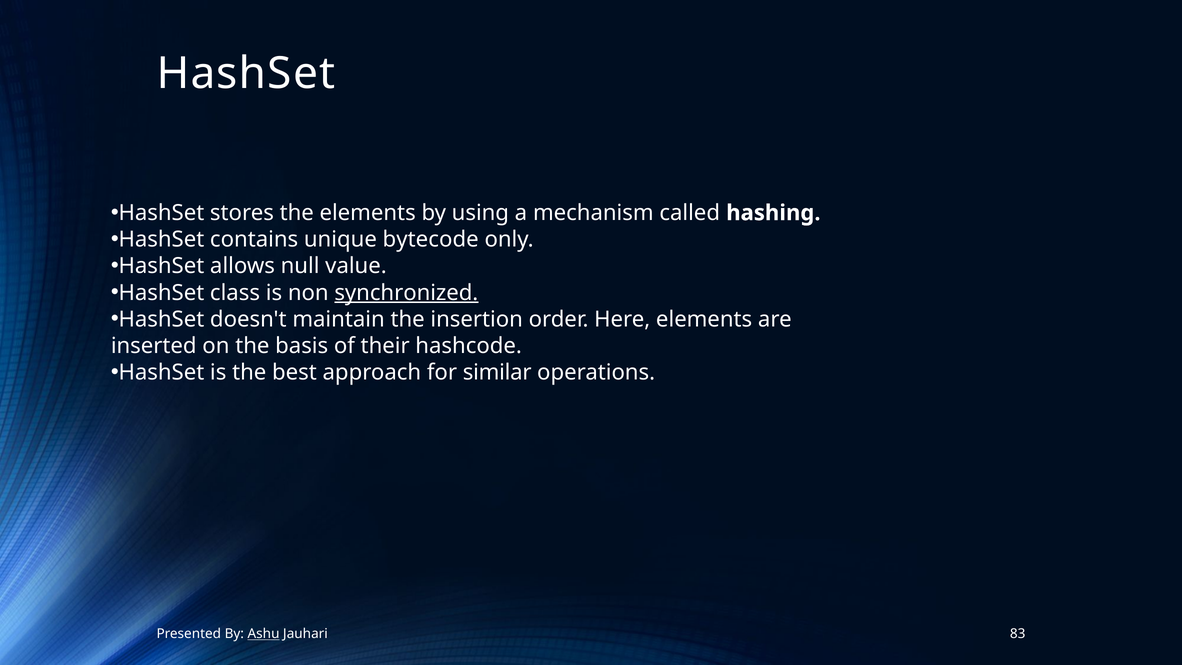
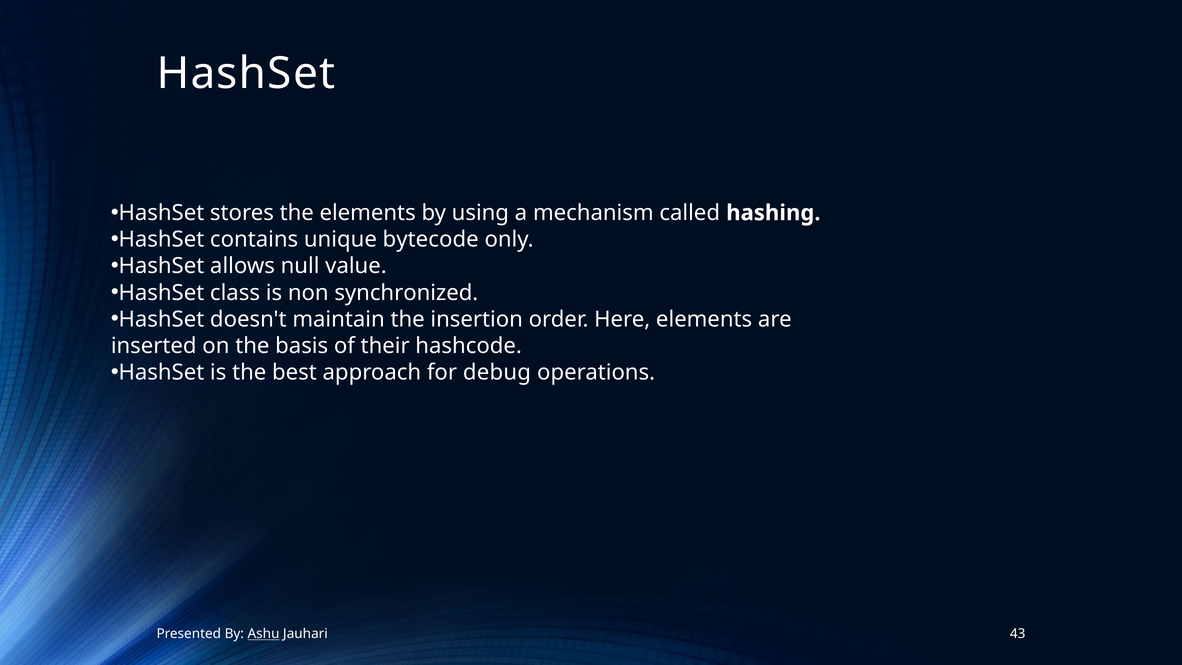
synchronized underline: present -> none (406, 293)
similar: similar -> debug (497, 373)
83: 83 -> 43 (1018, 634)
